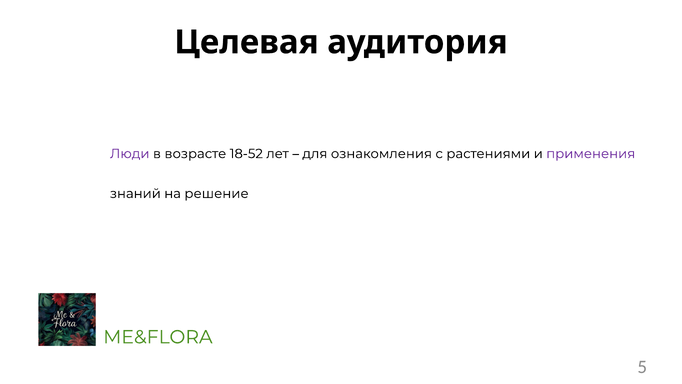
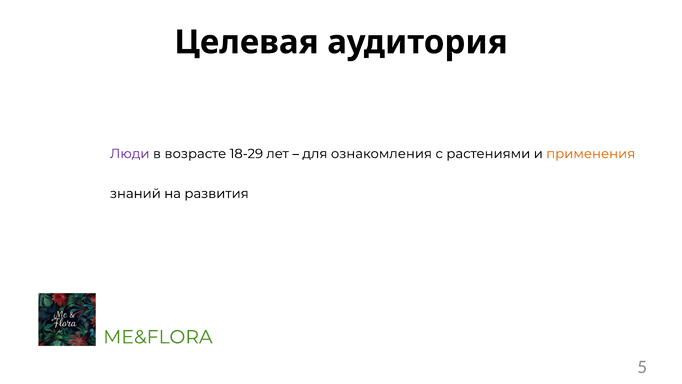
18-52: 18-52 -> 18-29 (246, 154)
применения colour: purple -> orange (591, 154)
решение: решение -> развития (217, 193)
